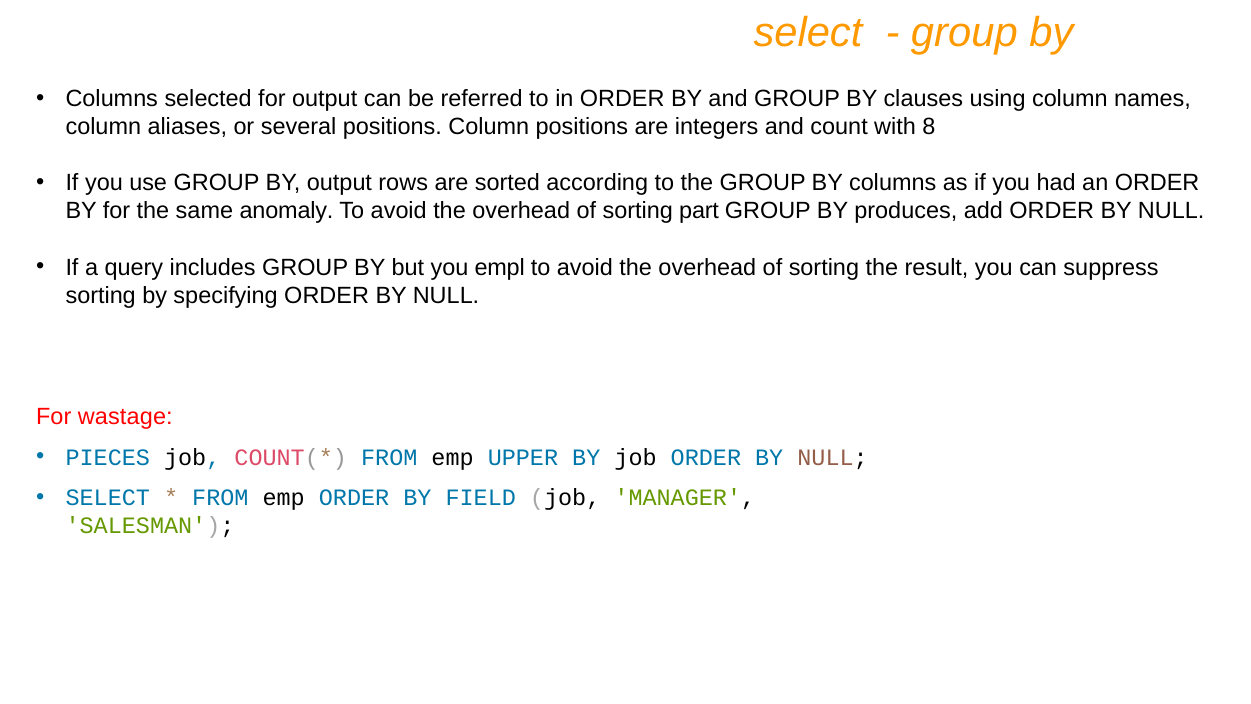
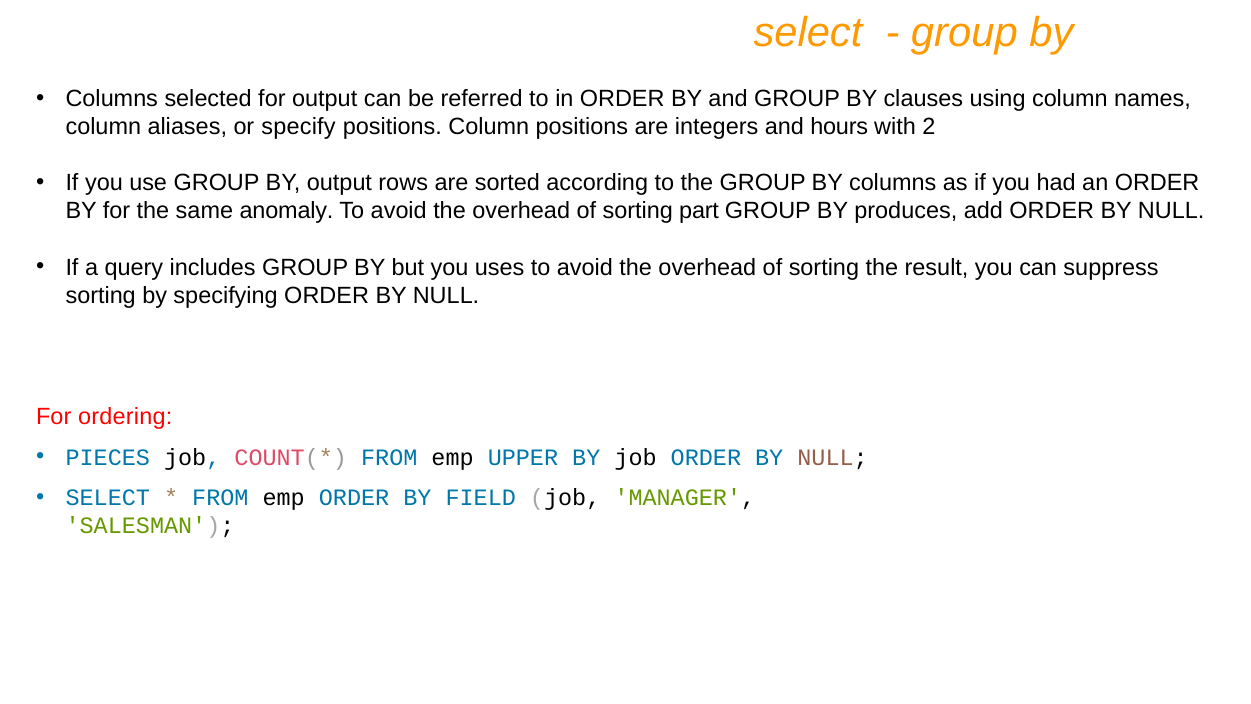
several: several -> specify (298, 127)
count: count -> hours (839, 127)
8: 8 -> 2 (929, 127)
empl: empl -> uses (500, 267)
wastage: wastage -> ordering (125, 416)
